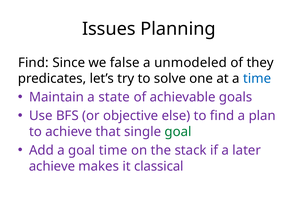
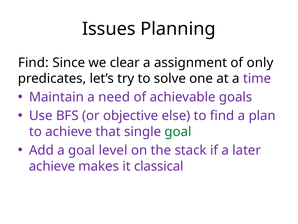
false: false -> clear (125, 63)
unmodeled: unmodeled -> assignment (191, 63)
they: they -> only (260, 63)
time colour: blue -> purple (257, 78)
state: state -> need (114, 97)
goal time: time -> level (113, 150)
